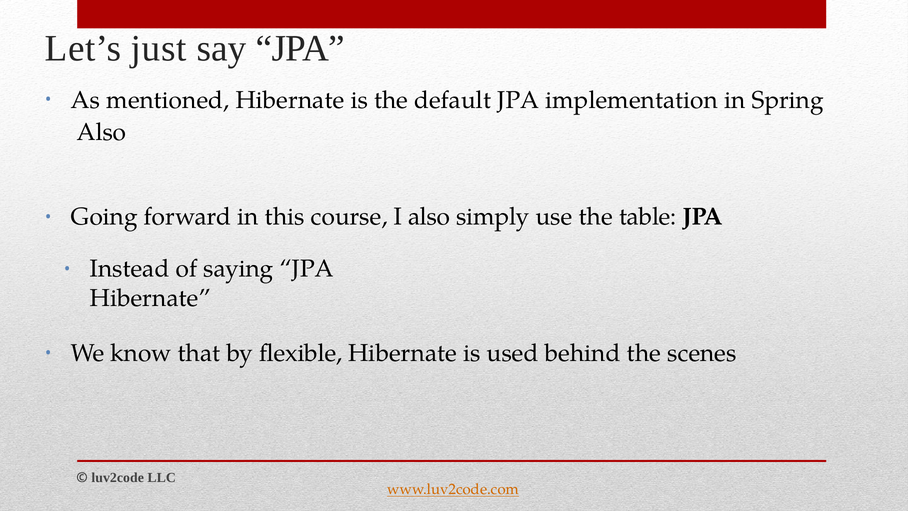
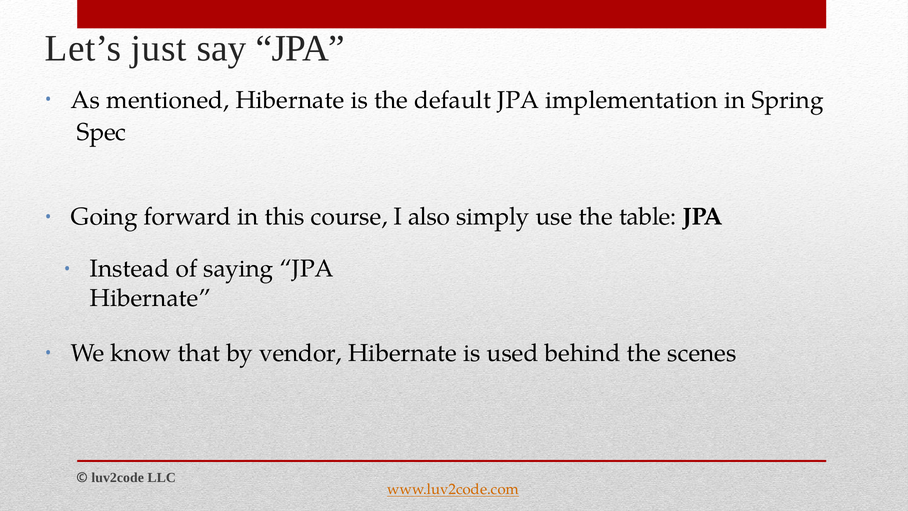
Also: Also -> Spec (102, 132)
flexible: flexible -> vendor (301, 353)
